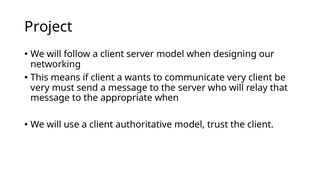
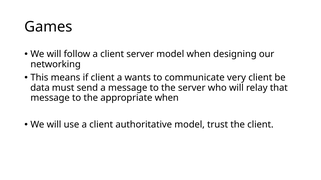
Project: Project -> Games (48, 27)
very: very -> data (40, 88)
